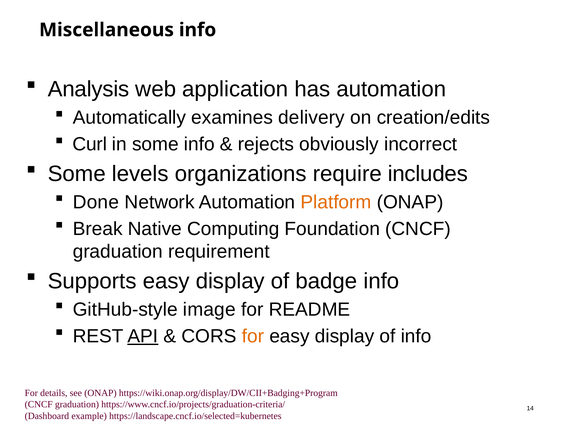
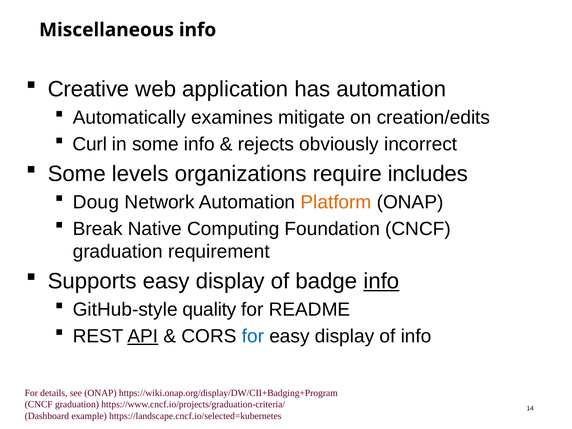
Analysis: Analysis -> Creative (89, 89)
delivery: delivery -> mitigate (312, 118)
Done: Done -> Doug (96, 202)
info underline: none -> present (381, 281)
image: image -> quality (209, 309)
for colour: orange -> blue (253, 336)
